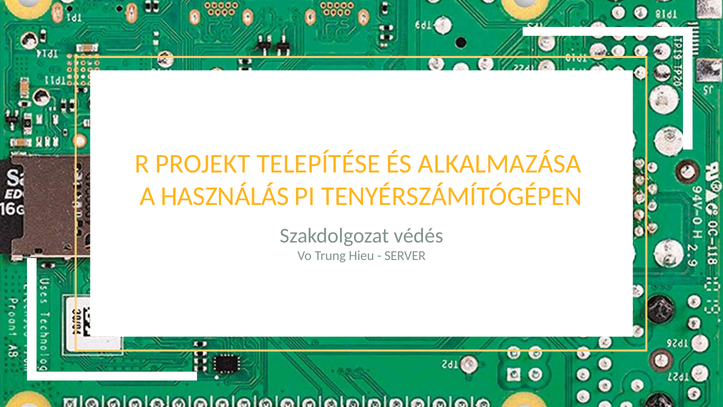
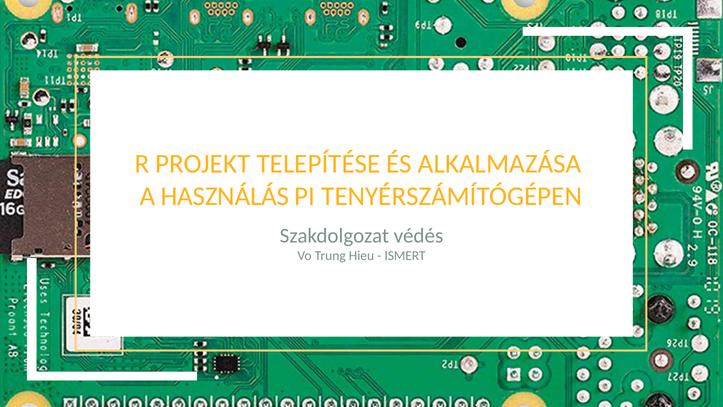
SERVER: SERVER -> ISMERT (405, 256)
